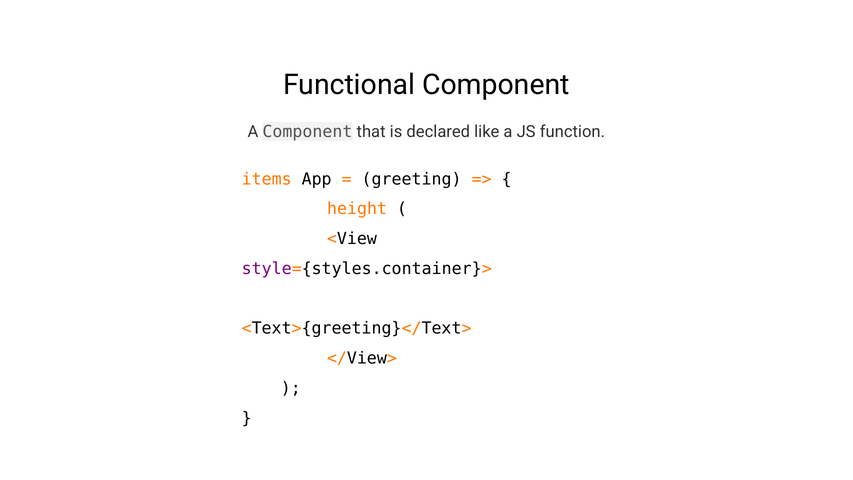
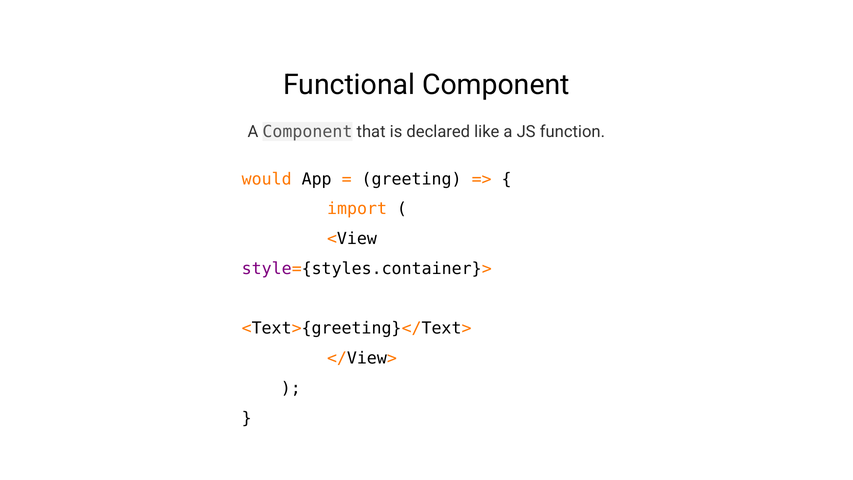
items: items -> would (267, 179)
height: height -> import (357, 209)
